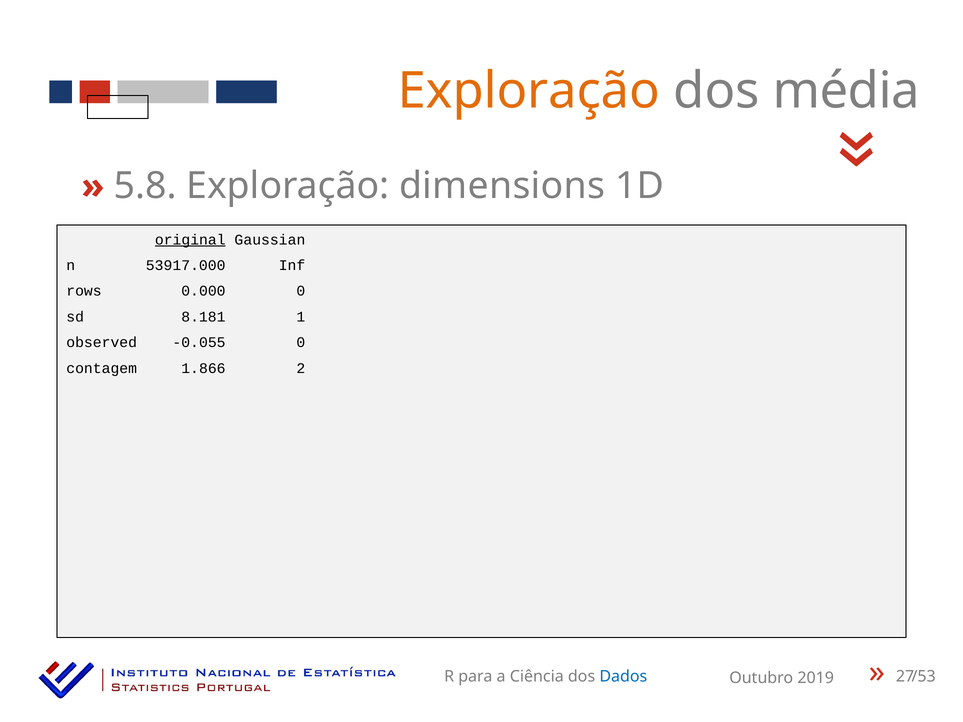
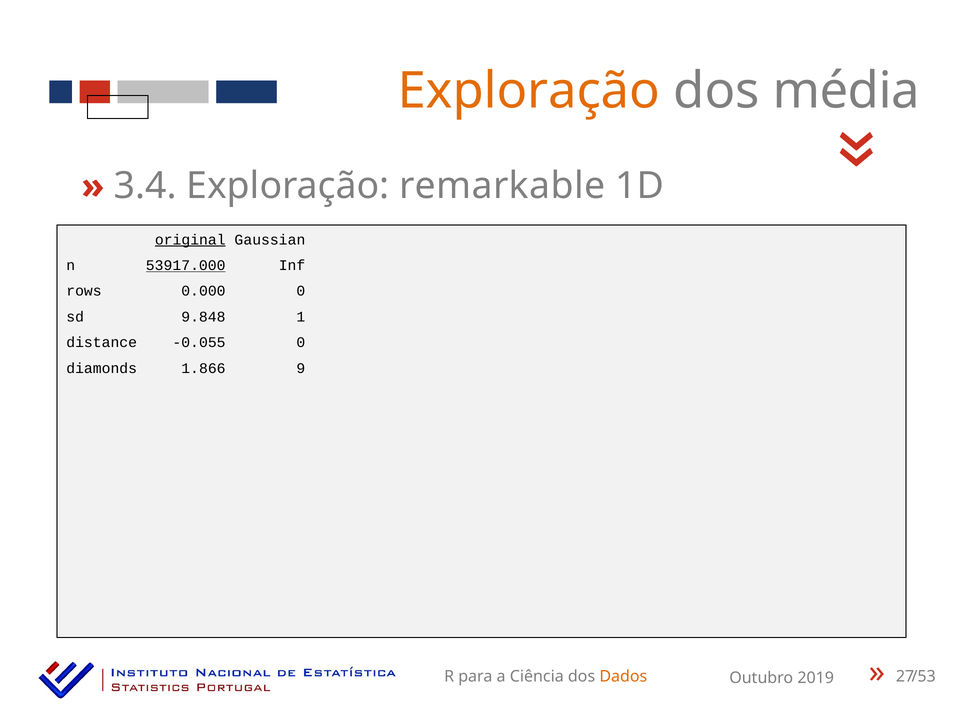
5.8: 5.8 -> 3.4 (145, 186)
dimensions: dimensions -> remarkable (502, 186)
53917.000 underline: none -> present (186, 265)
8.181: 8.181 -> 9.848 (203, 317)
observed: observed -> distance (102, 343)
contagem: contagem -> diamonds (102, 368)
2: 2 -> 9 (301, 368)
Dados colour: blue -> orange (623, 677)
